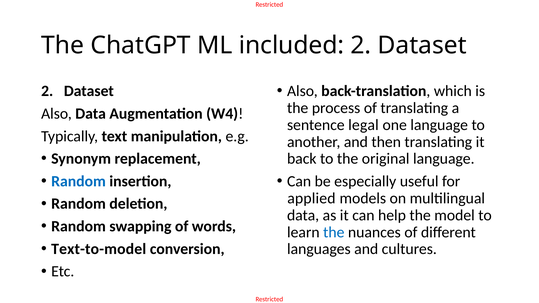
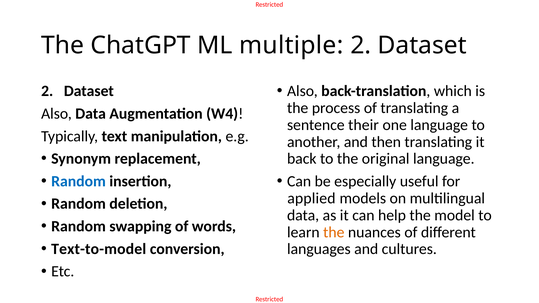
included: included -> multiple (291, 45)
legal: legal -> their (364, 125)
the colour: blue -> orange (334, 232)
